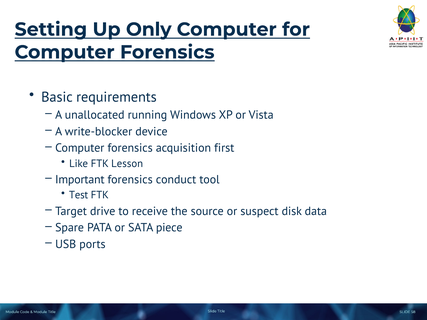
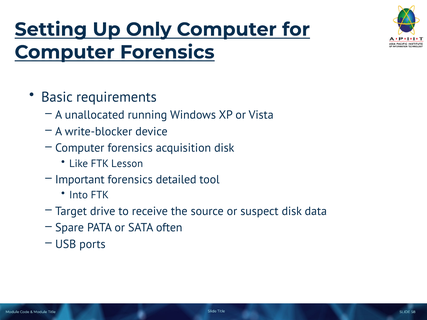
acquisition first: first -> disk (224, 148)
conduct: conduct -> detailed (176, 180)
Test: Test -> Into (79, 195)
piece: piece -> often (169, 228)
